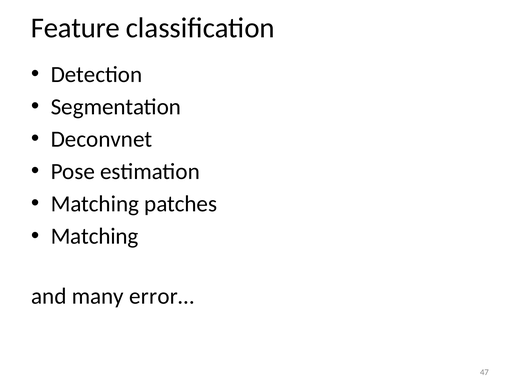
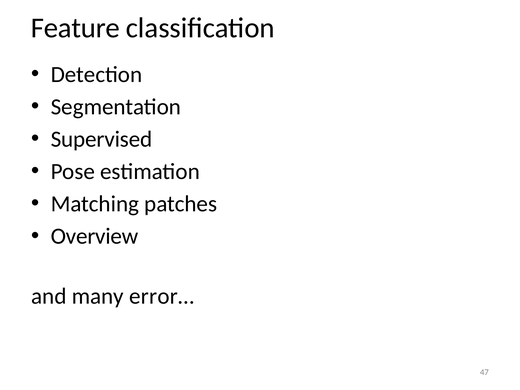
Deconvnet: Deconvnet -> Supervised (102, 139)
Matching: Matching -> Overview (95, 236)
